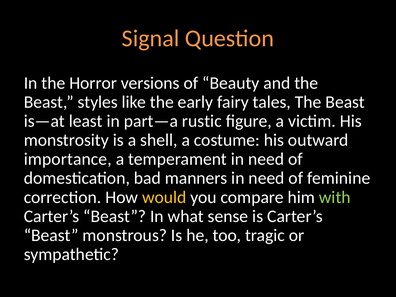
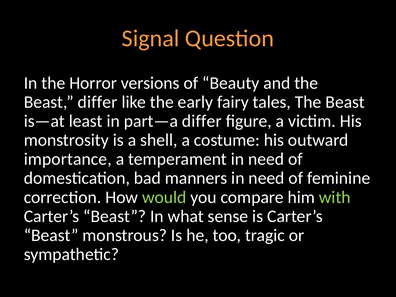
Beast styles: styles -> differ (98, 102)
part—a rustic: rustic -> differ (202, 121)
would colour: yellow -> light green (164, 197)
